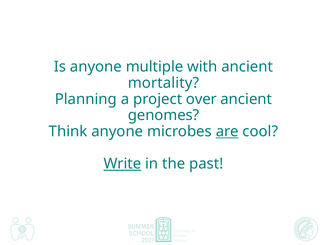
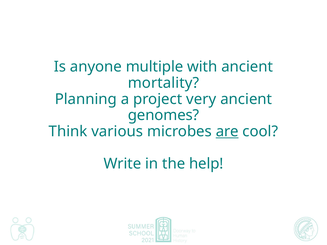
over: over -> very (201, 99)
Think anyone: anyone -> various (117, 132)
Write underline: present -> none (122, 164)
past: past -> help (206, 164)
